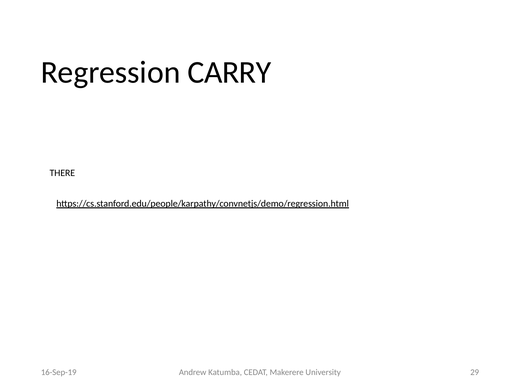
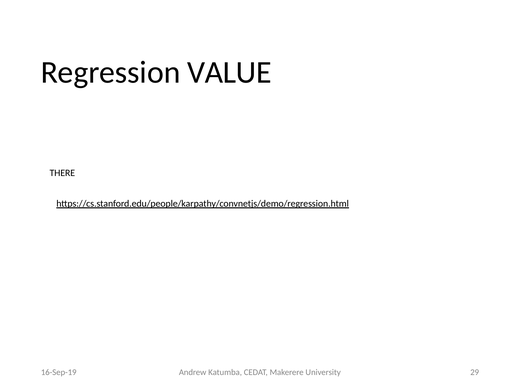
CARRY: CARRY -> VALUE (229, 72)
